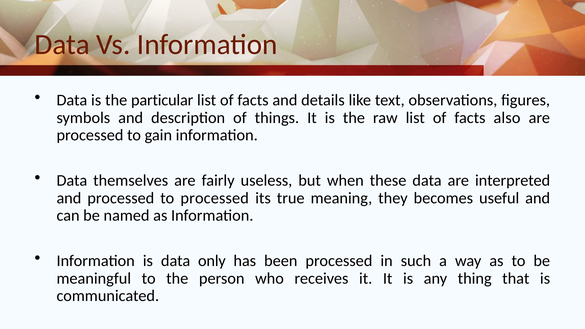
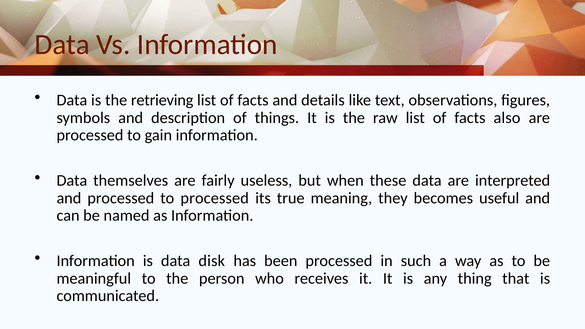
particular: particular -> retrieving (162, 100)
only: only -> disk (212, 261)
